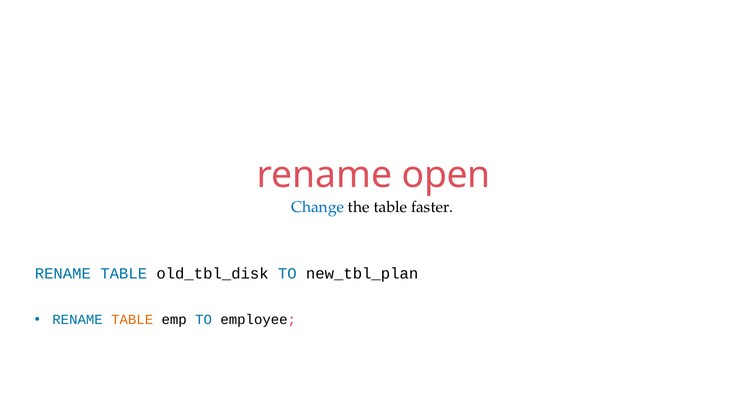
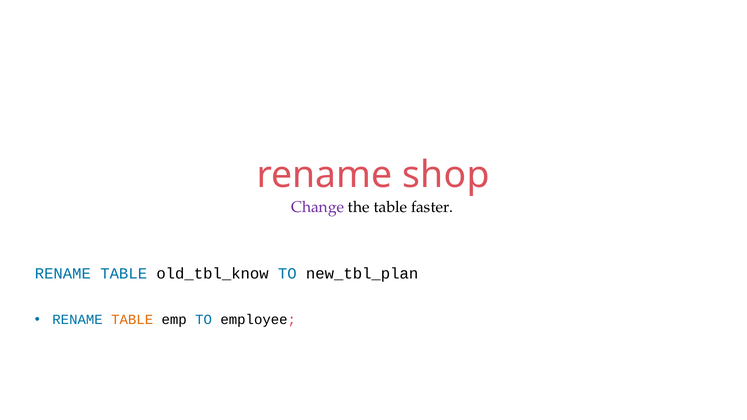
open: open -> shop (446, 175)
Change colour: blue -> purple (318, 207)
old_tbl_disk: old_tbl_disk -> old_tbl_know (213, 274)
